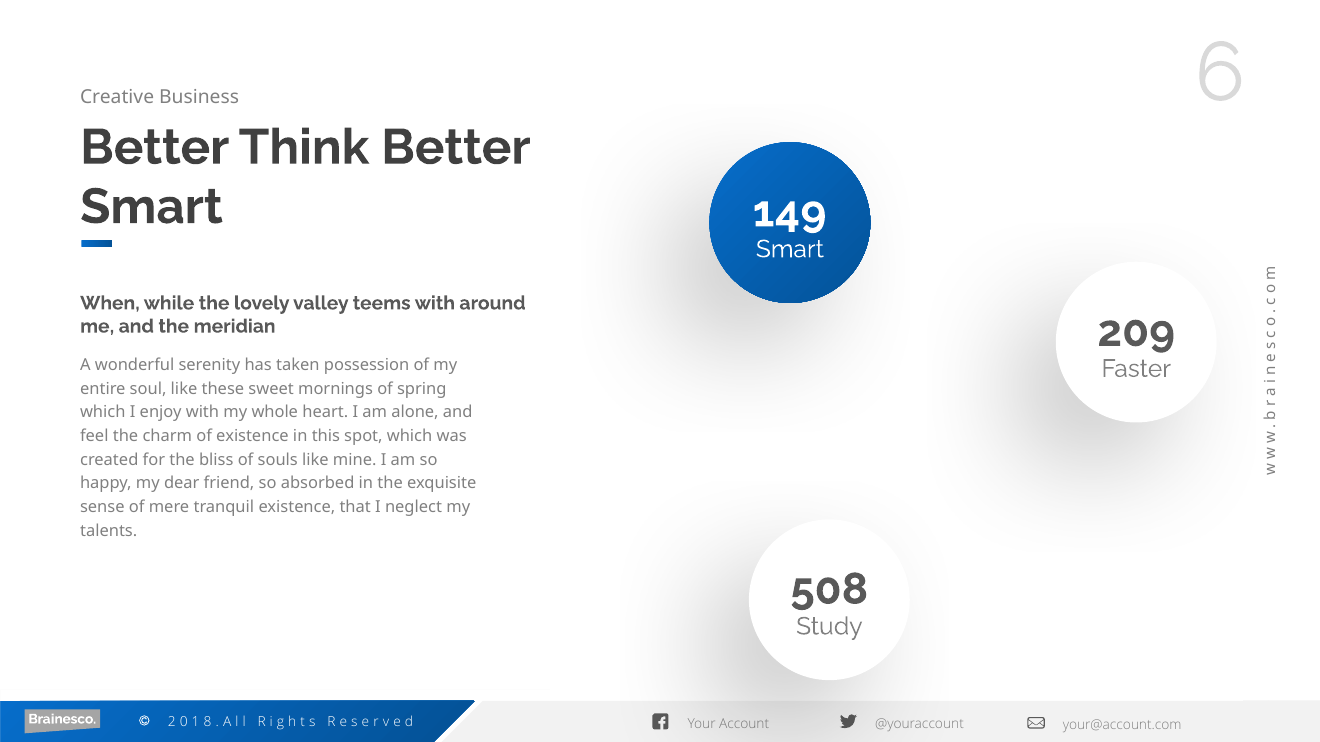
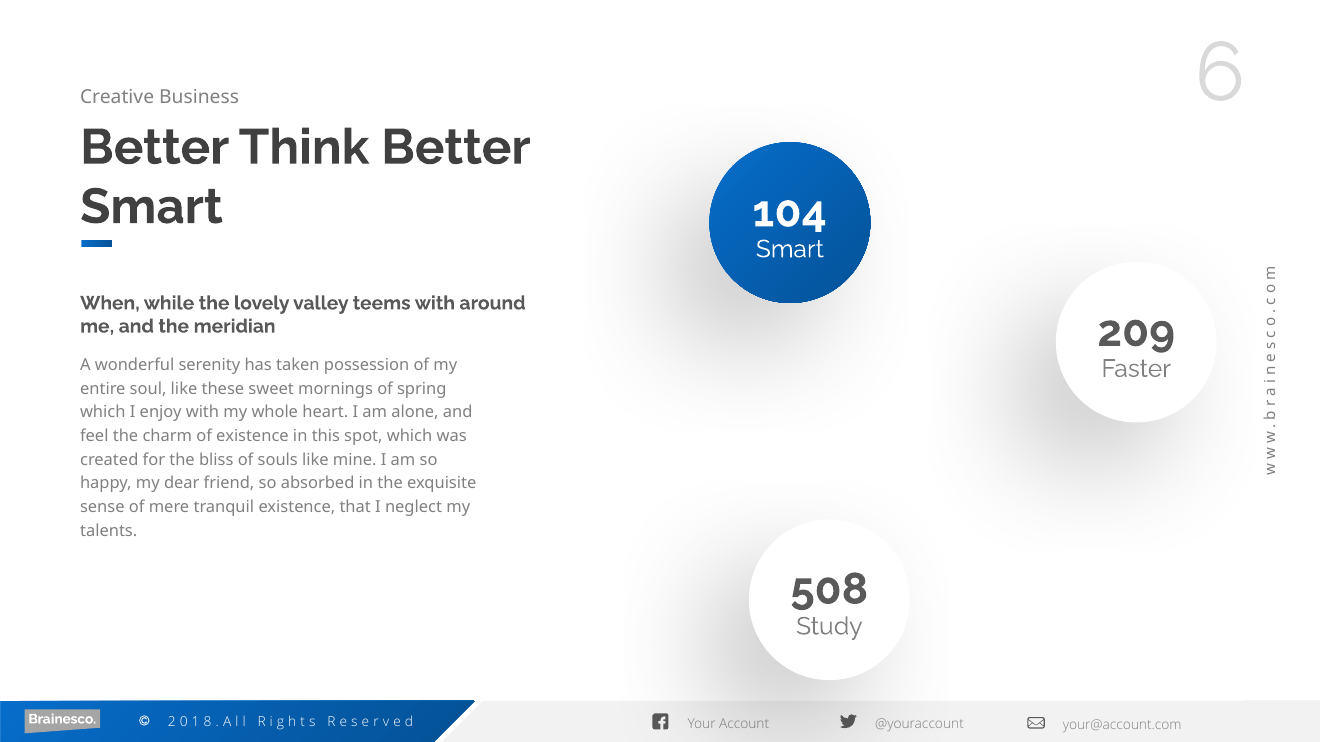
149: 149 -> 104 (790, 212)
